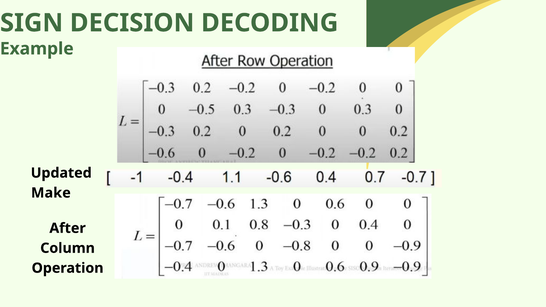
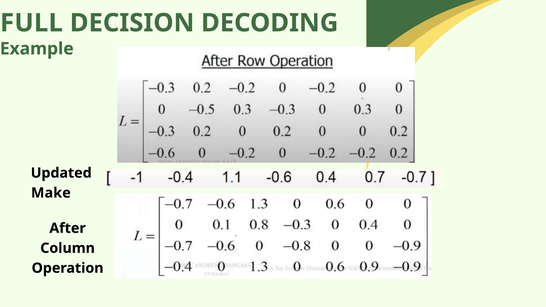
SIGN: SIGN -> FULL (31, 23)
